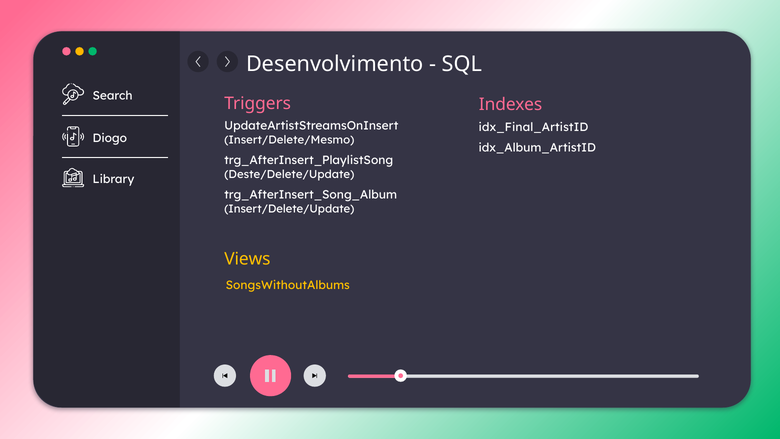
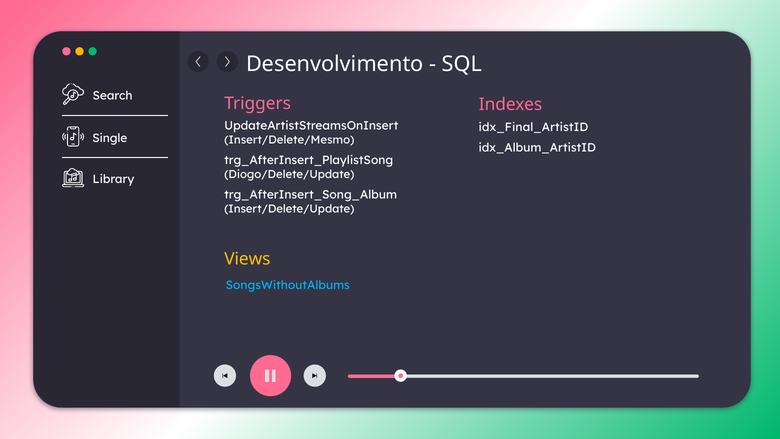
Diogo: Diogo -> Single (110, 138)
Deste/Delete/Update: Deste/Delete/Update -> Diogo/Delete/Update (289, 174)
SongsWithoutAlbums colour: yellow -> light blue (288, 285)
